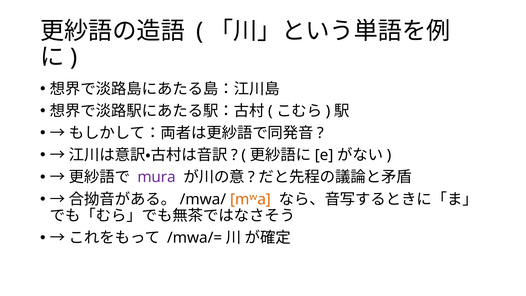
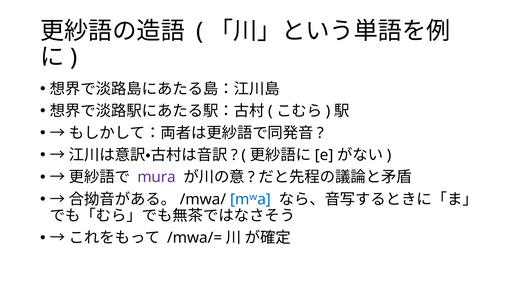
mʷa colour: orange -> blue (251, 199)
